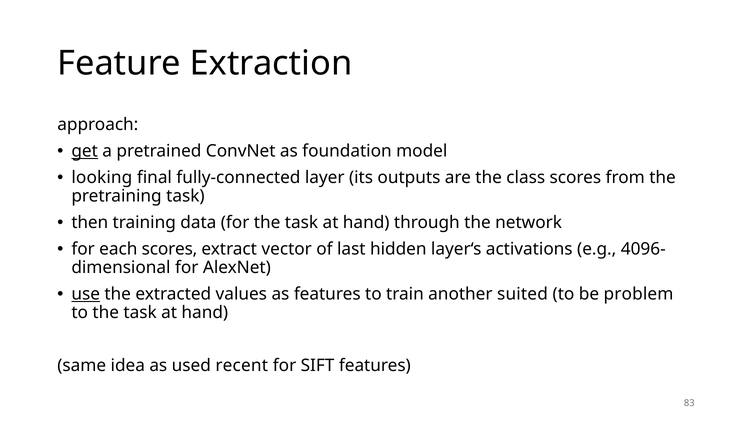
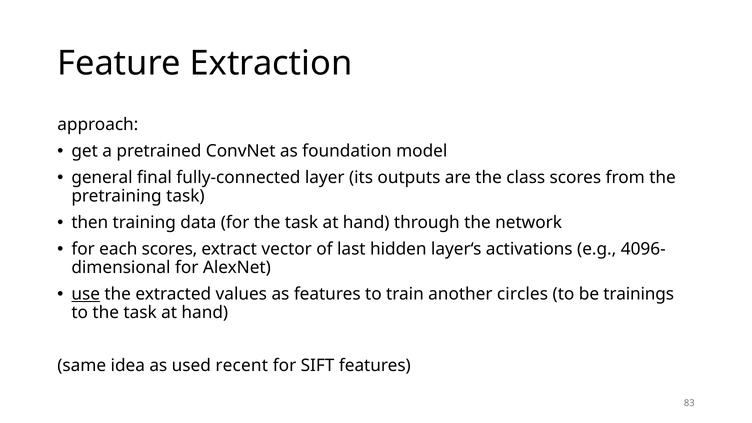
get underline: present -> none (85, 151)
looking: looking -> general (102, 178)
suited: suited -> circles (523, 294)
problem: problem -> trainings (639, 294)
